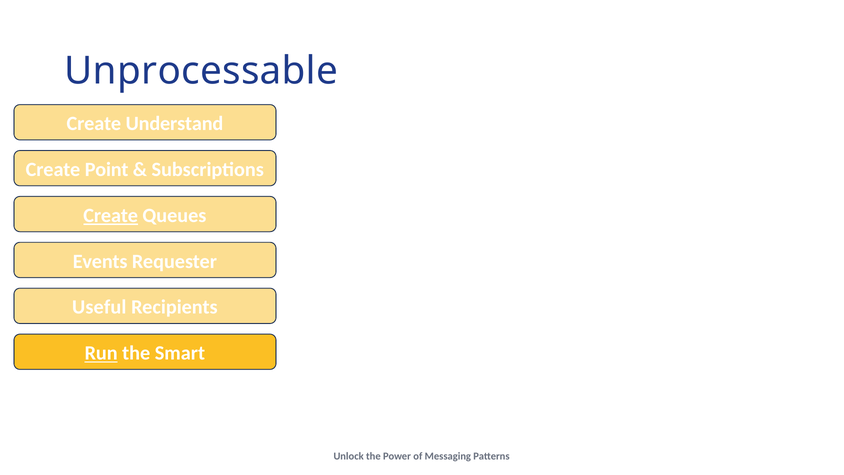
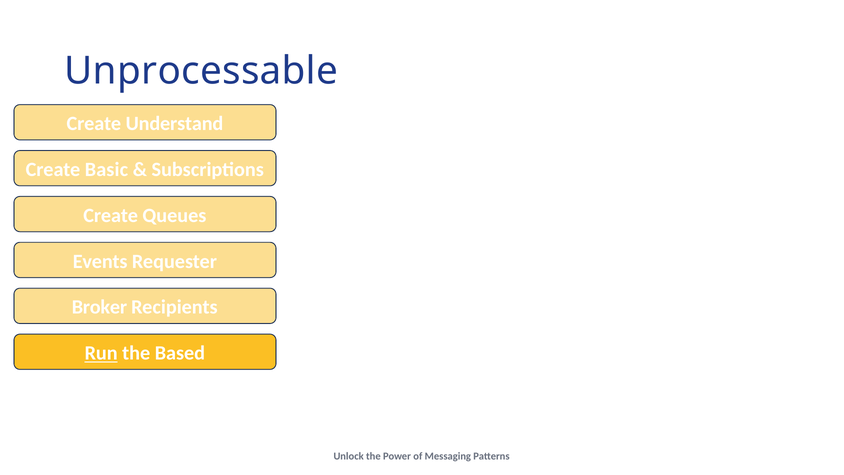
Point: Point -> Basic (106, 169)
Create underline: present -> none (111, 215)
Useful: Useful -> Broker (99, 307)
Smart: Smart -> Based (180, 353)
